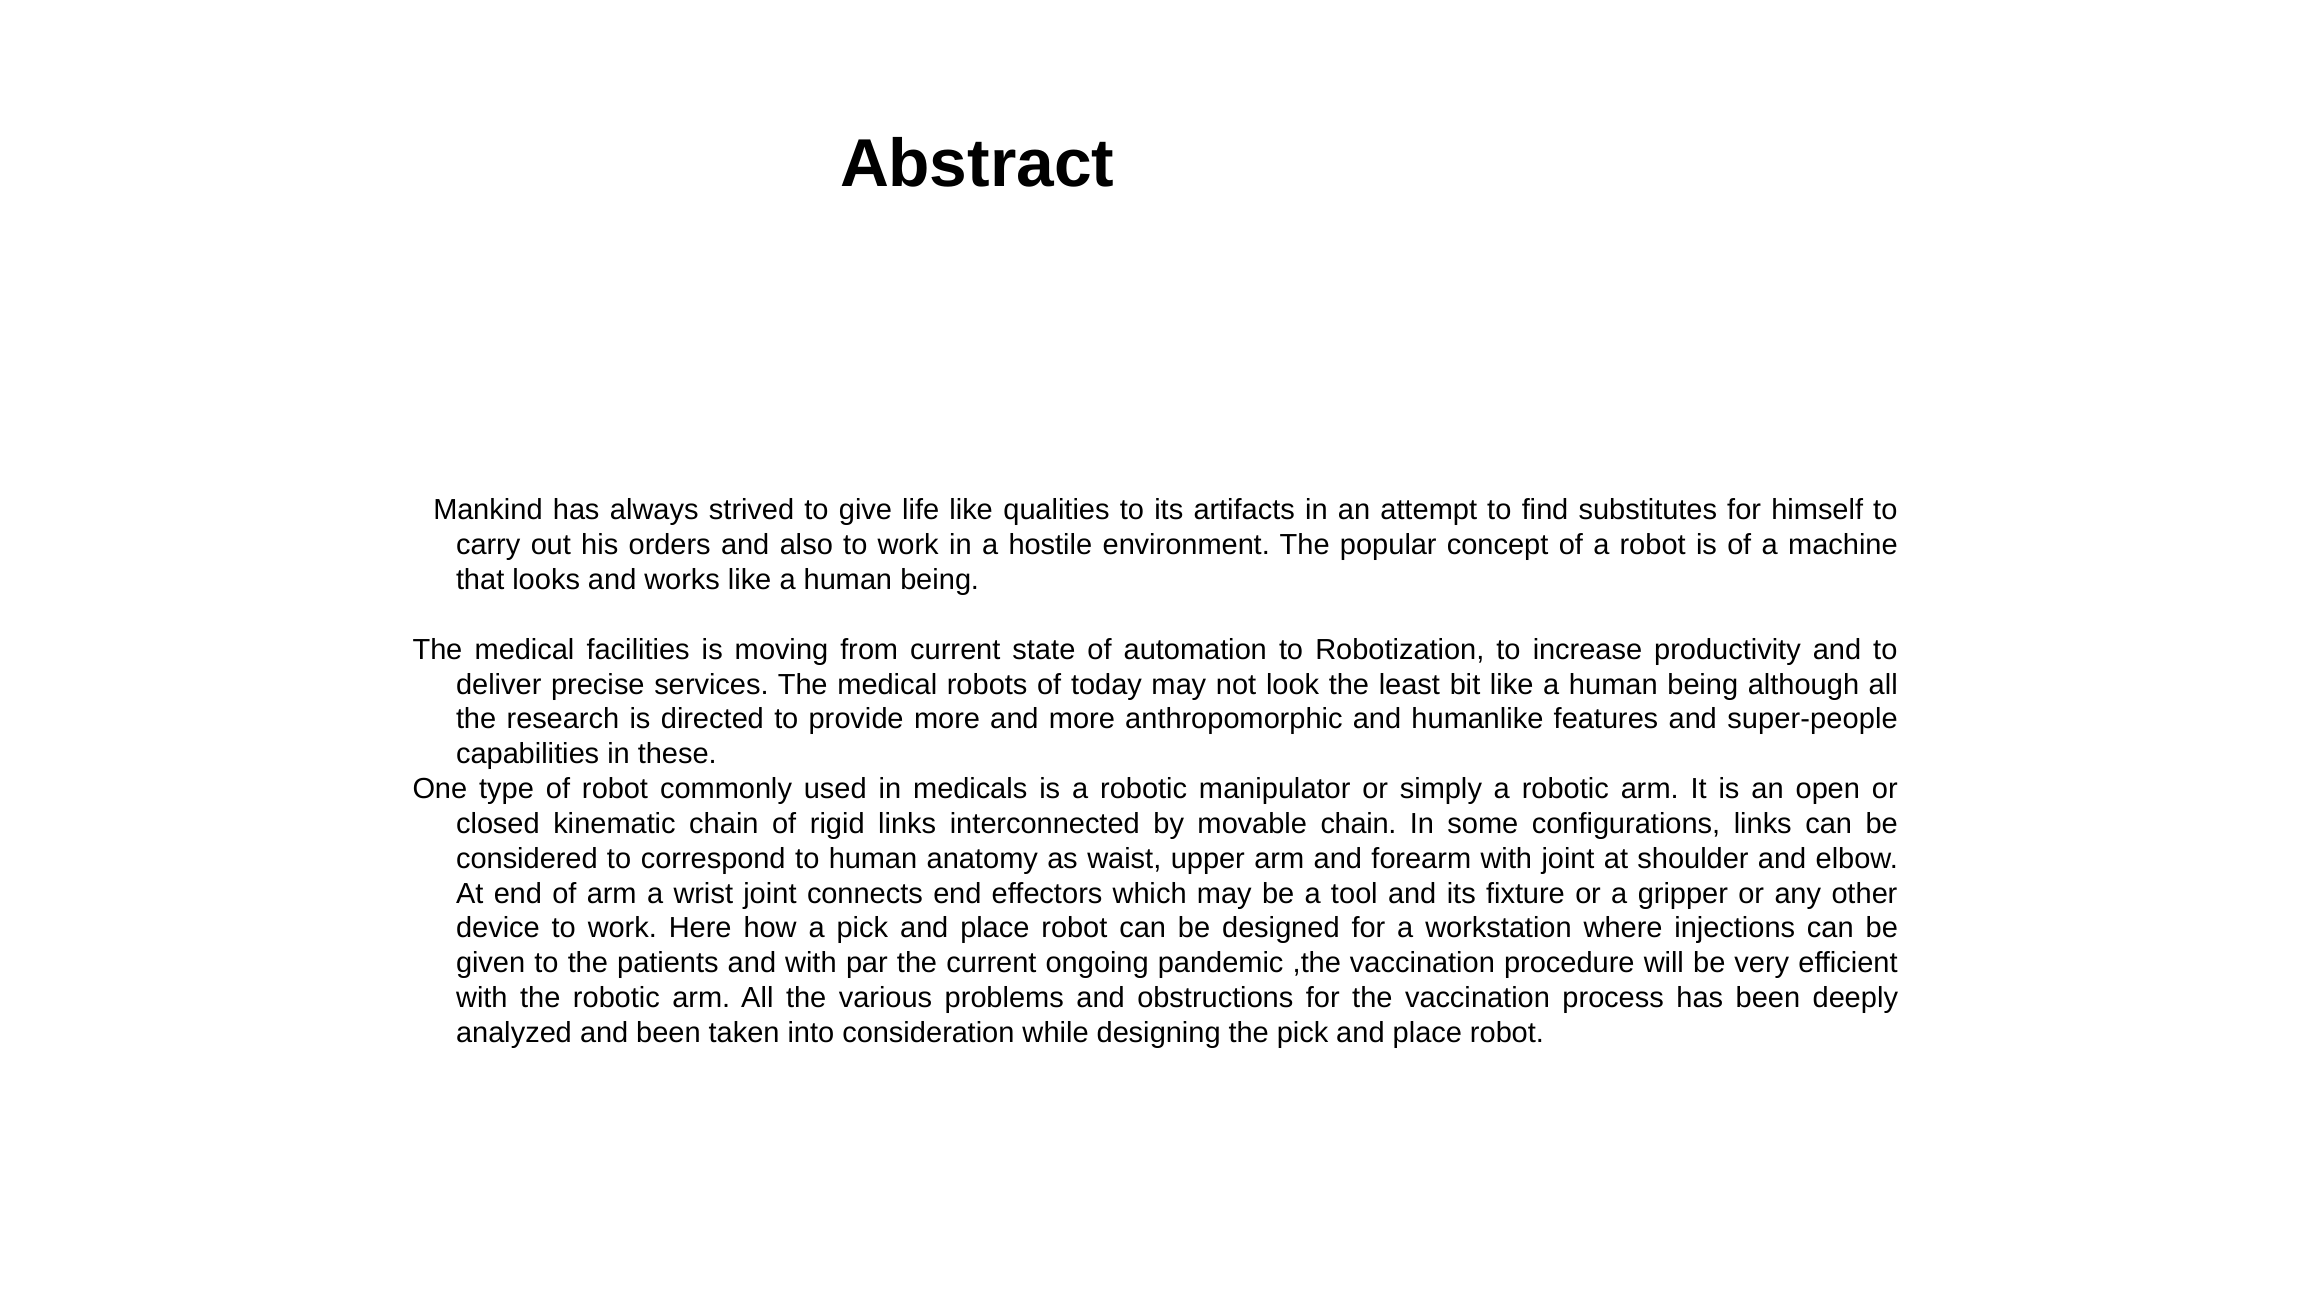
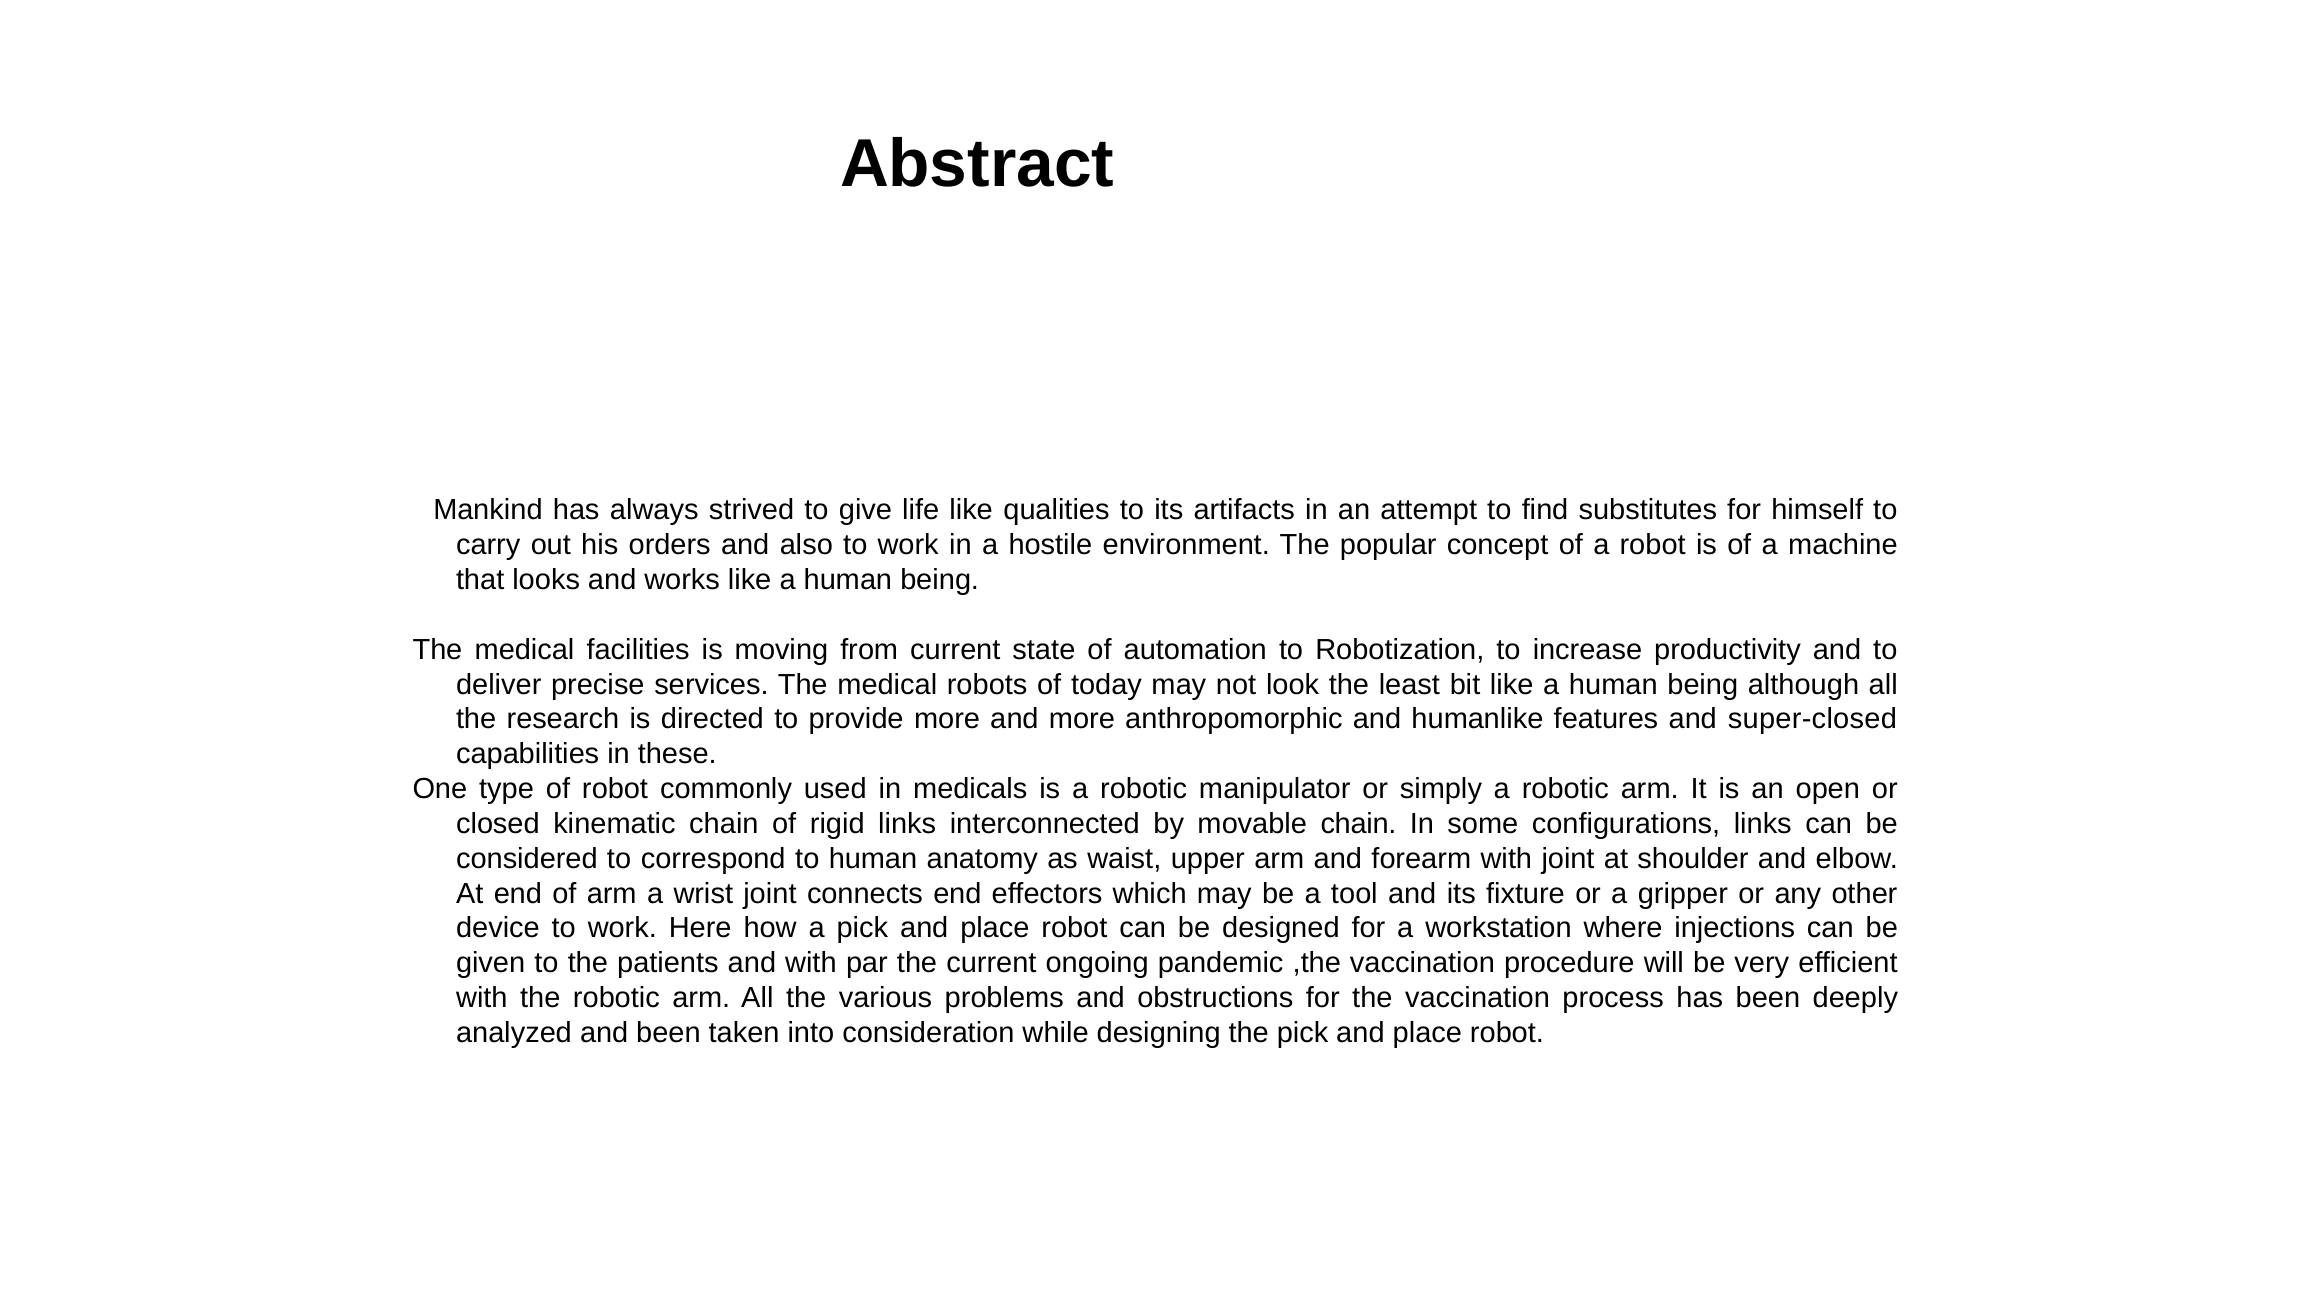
super-people: super-people -> super-closed (1812, 719)
